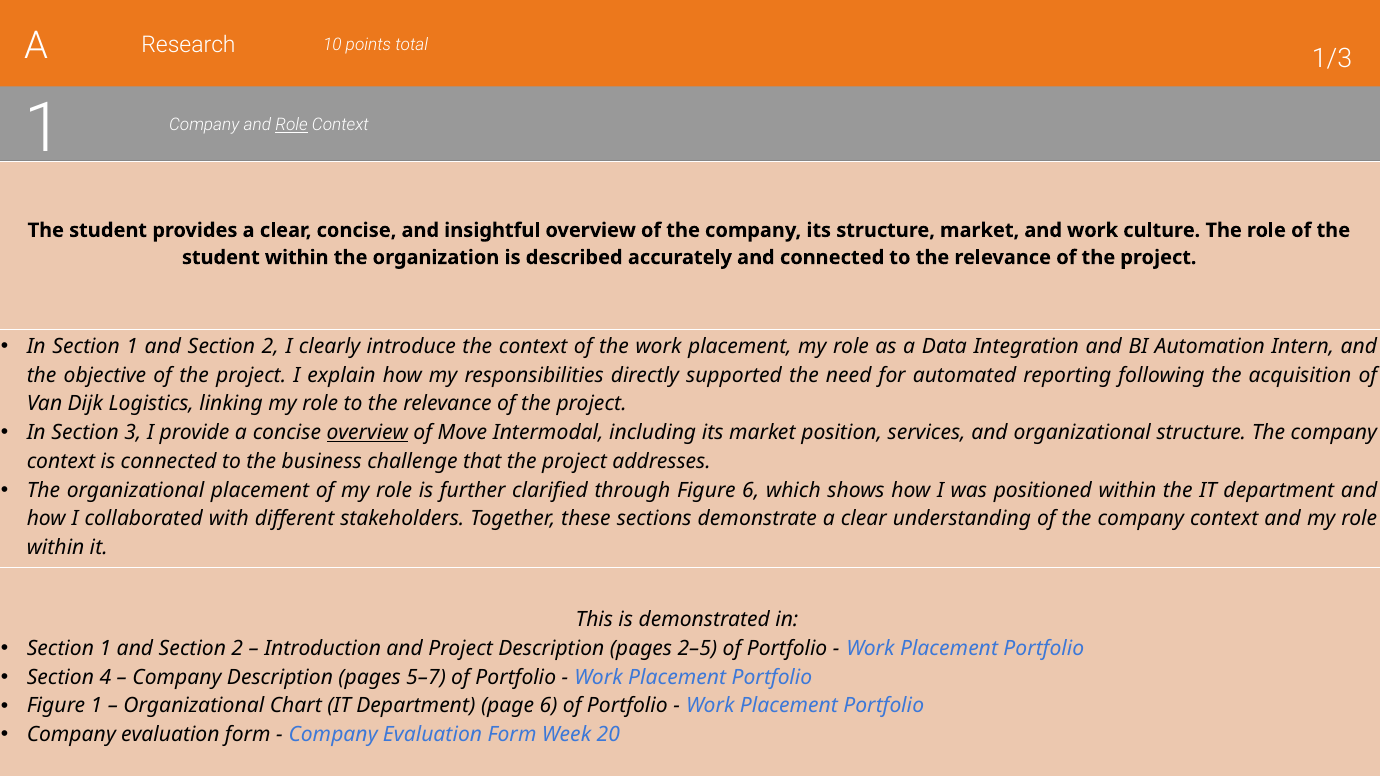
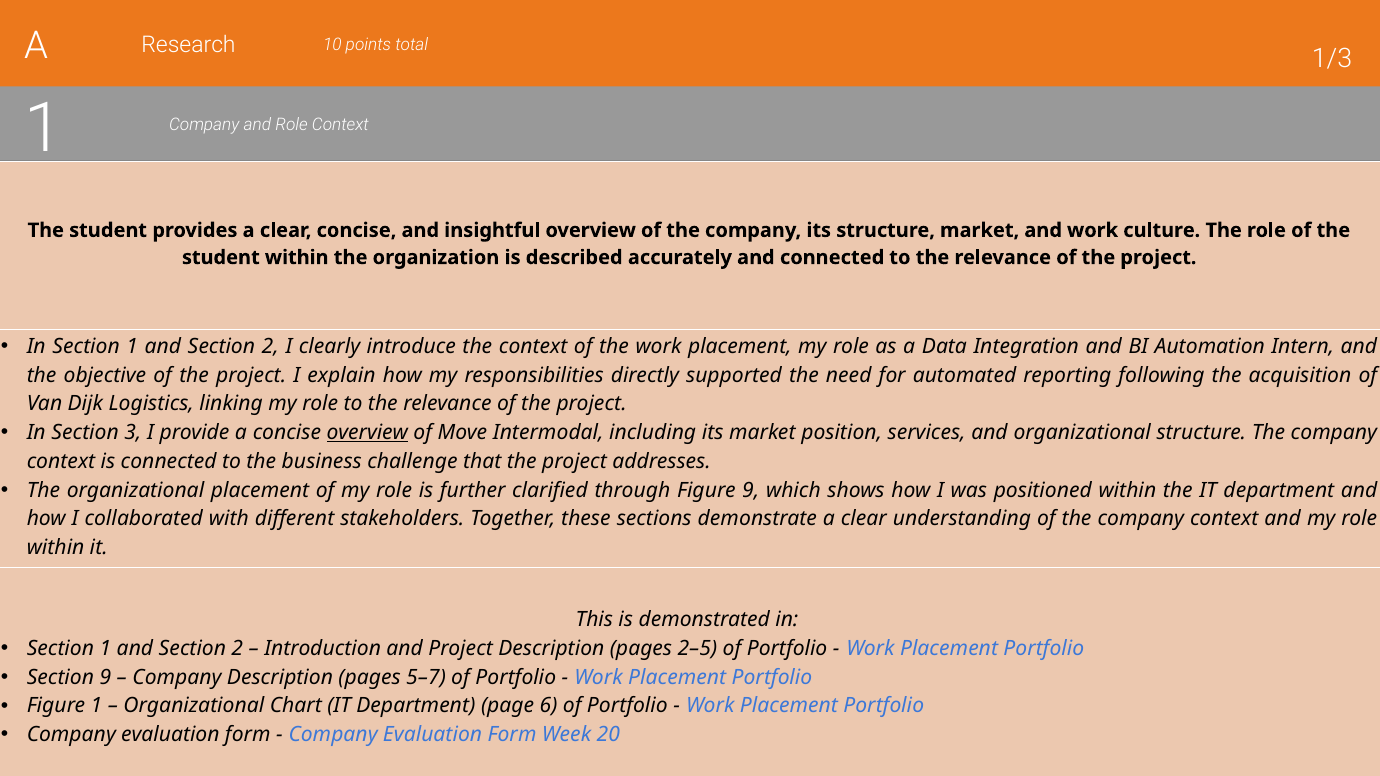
Role underline: present -> none (292, 125)
Figure 6: 6 -> 9 (751, 490)
Section 4: 4 -> 9 (105, 678)
